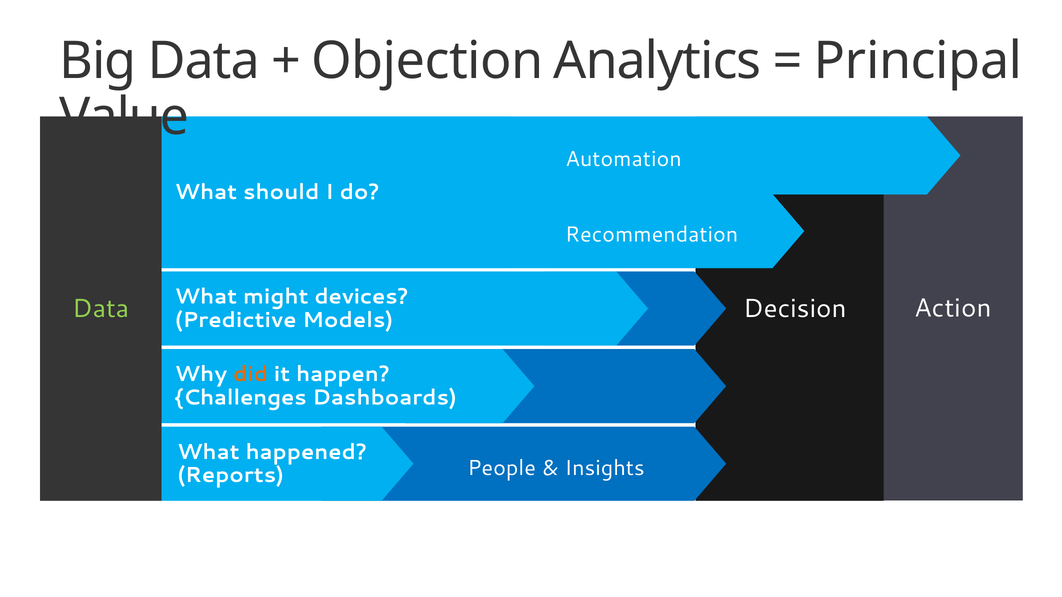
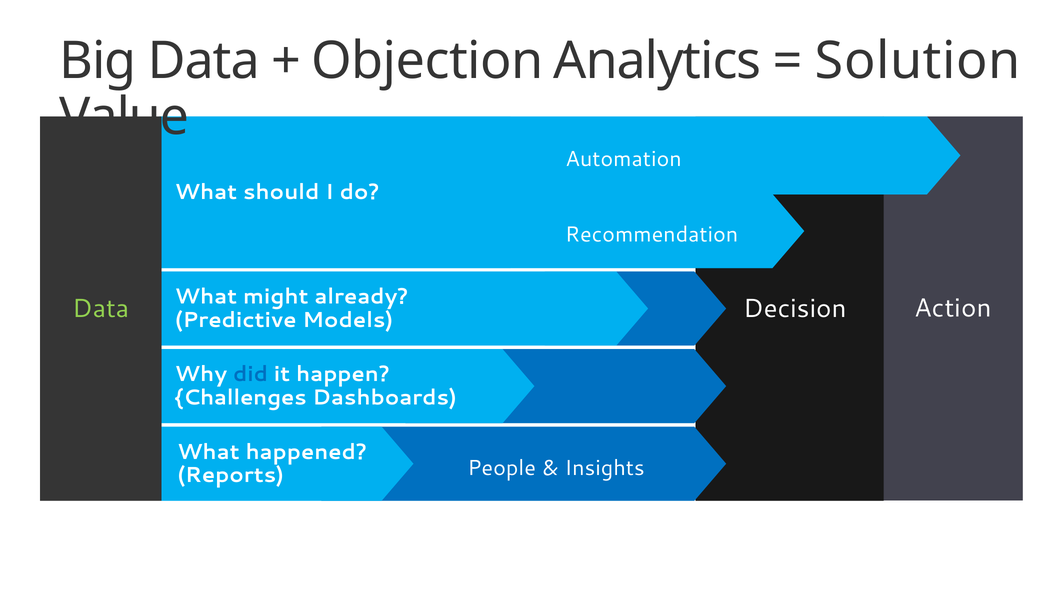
Principal: Principal -> Solution (918, 61)
devices: devices -> already (361, 297)
did colour: orange -> blue (251, 375)
